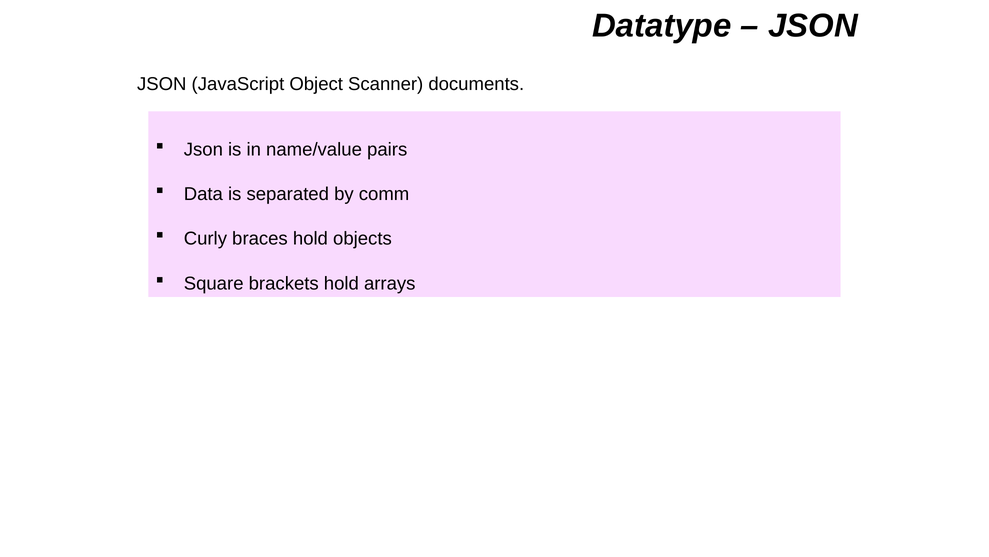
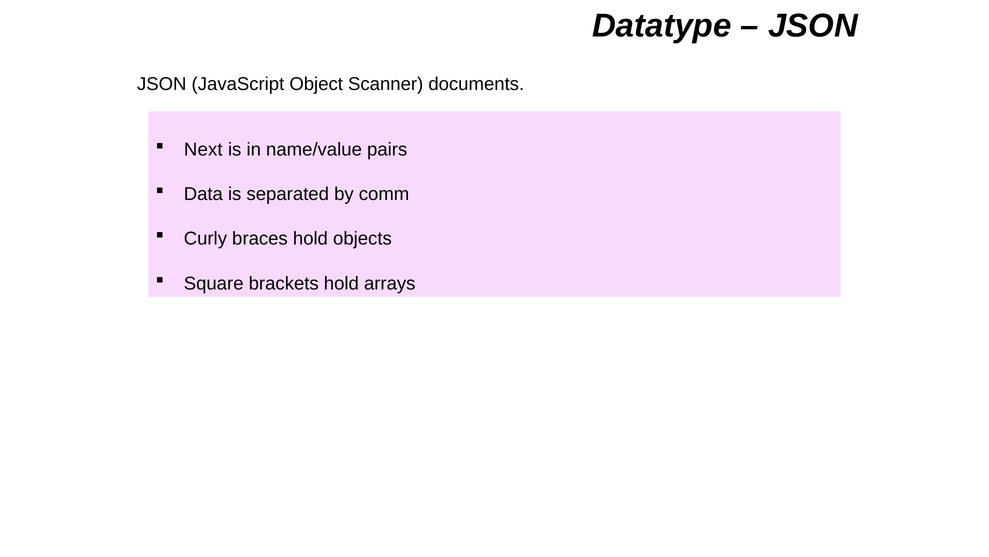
Json: Json -> Next (203, 150)
